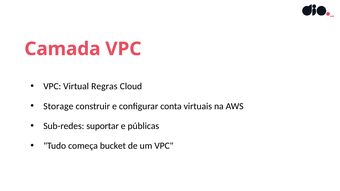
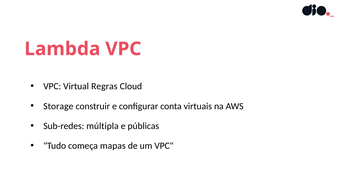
Camada: Camada -> Lambda (62, 49)
suportar: suportar -> múltipla (103, 126)
bucket: bucket -> mapas (113, 146)
